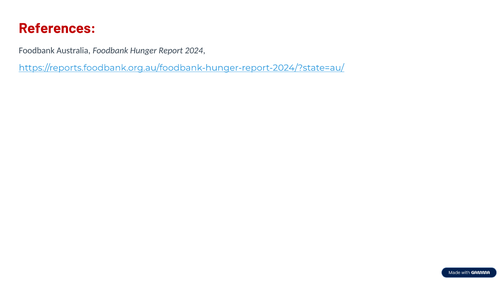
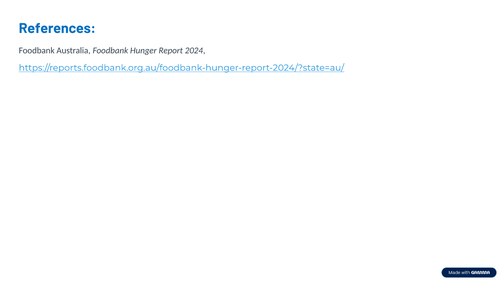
References colour: red -> blue (57, 28)
